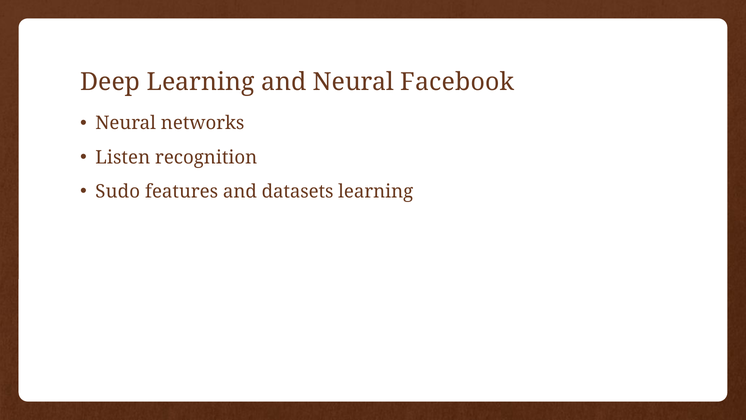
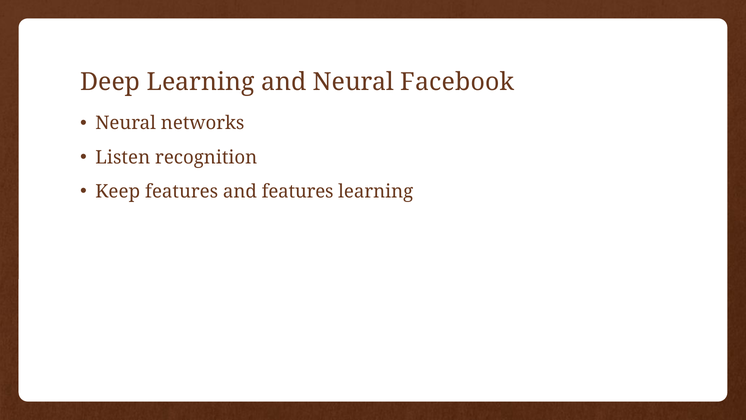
Sudo: Sudo -> Keep (118, 191)
and datasets: datasets -> features (298, 191)
